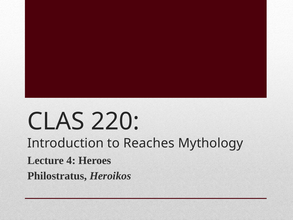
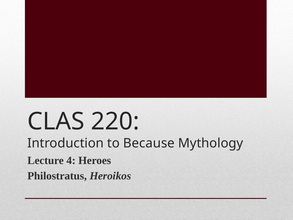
Reaches: Reaches -> Because (149, 143)
